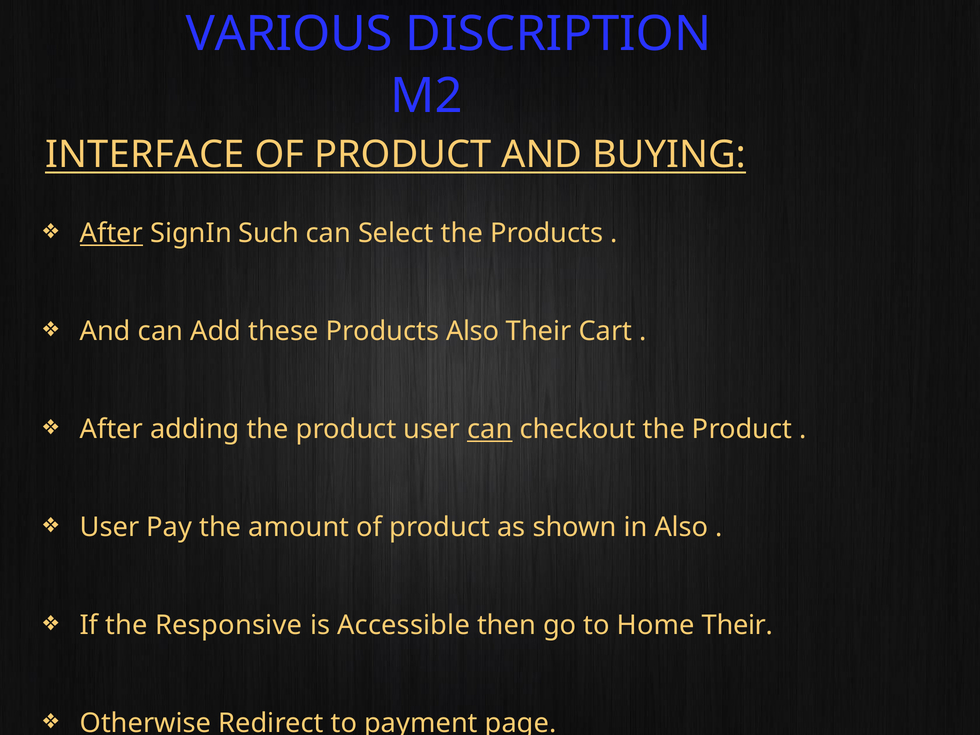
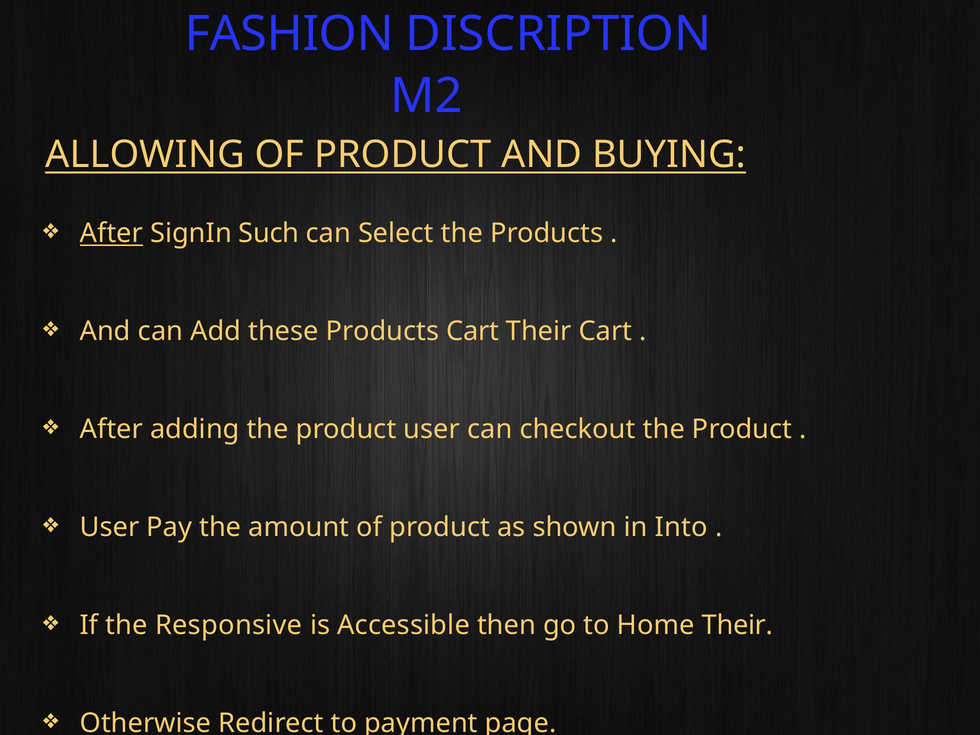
VARIOUS: VARIOUS -> FASHION (289, 34)
INTERFACE: INTERFACE -> ALLOWING (145, 155)
Products Also: Also -> Cart (473, 332)
can underline: present -> none (490, 430)
in Also: Also -> Into (681, 528)
